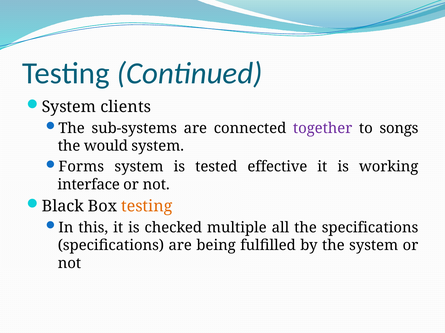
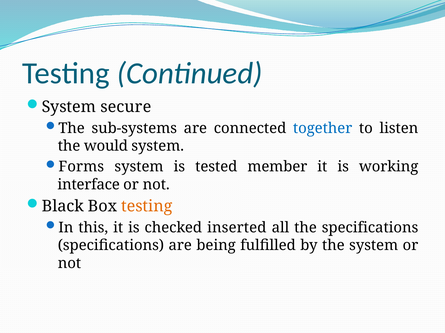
clients: clients -> secure (126, 107)
together colour: purple -> blue (323, 129)
songs: songs -> listen (399, 129)
effective: effective -> member (277, 167)
multiple: multiple -> inserted (237, 228)
